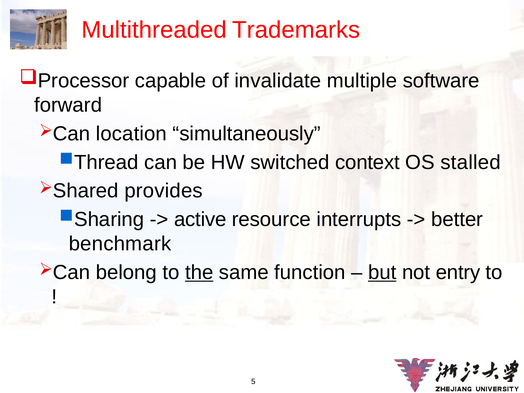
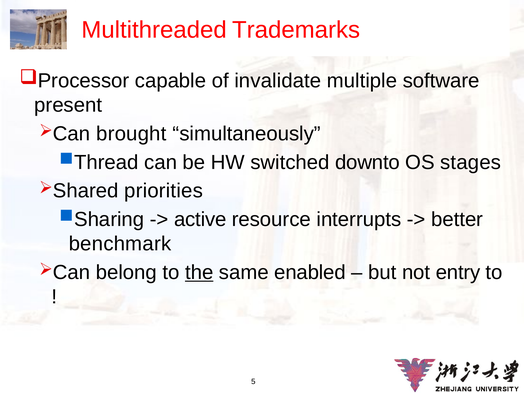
forward: forward -> present (68, 105)
location: location -> brought (131, 134)
context: context -> downto (367, 162)
stalled: stalled -> stages (471, 162)
provides: provides -> priorities (164, 191)
function: function -> enabled (310, 272)
but underline: present -> none (382, 272)
